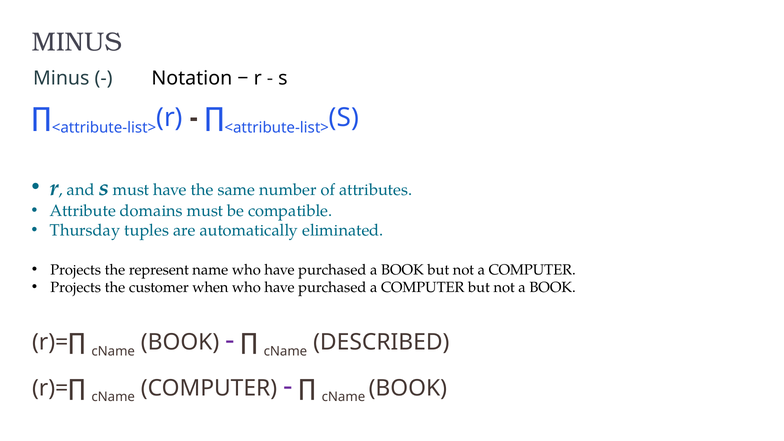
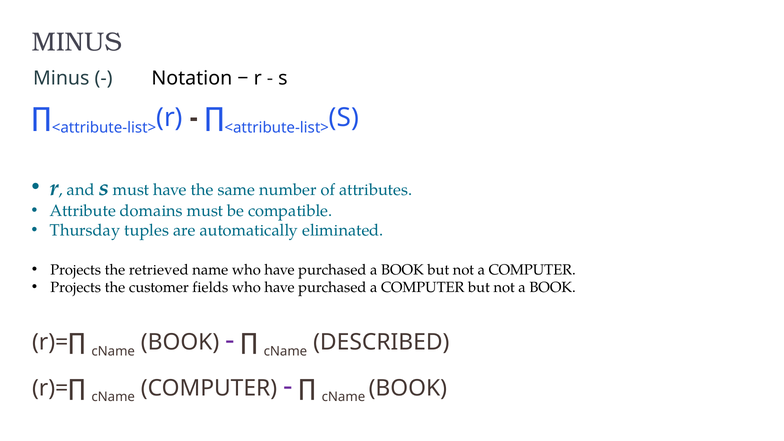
represent: represent -> retrieved (159, 270)
when: when -> fields (210, 287)
